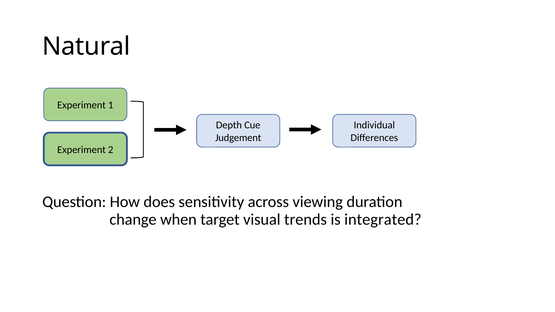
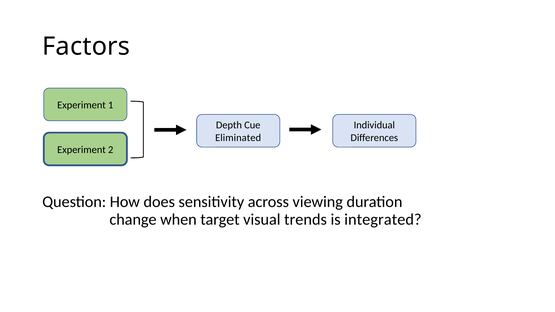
Natural: Natural -> Factors (86, 47)
Judgement: Judgement -> Eliminated (238, 138)
